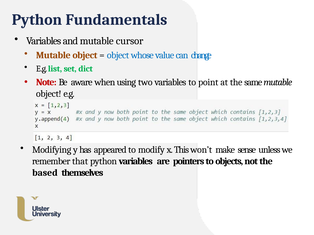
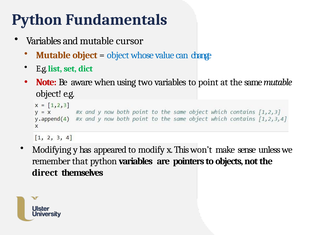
based: based -> direct (45, 173)
